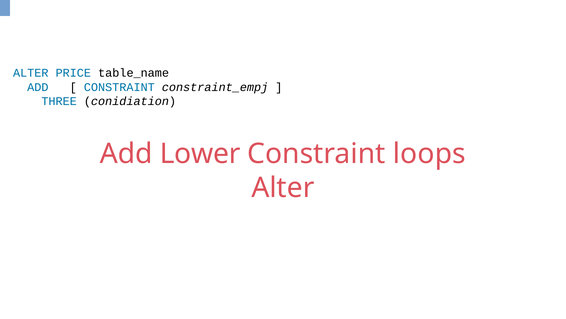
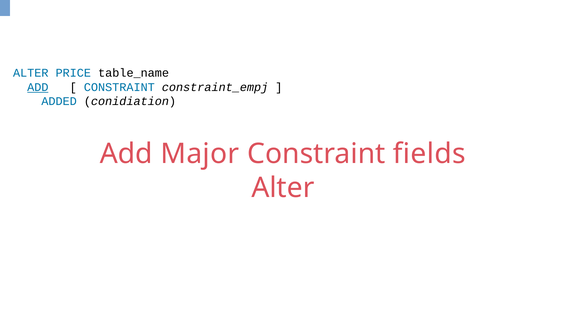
ADD underline: none -> present (38, 87)
THREE: THREE -> ADDED (59, 101)
Lower: Lower -> Major (200, 153)
loops: loops -> fields (429, 153)
